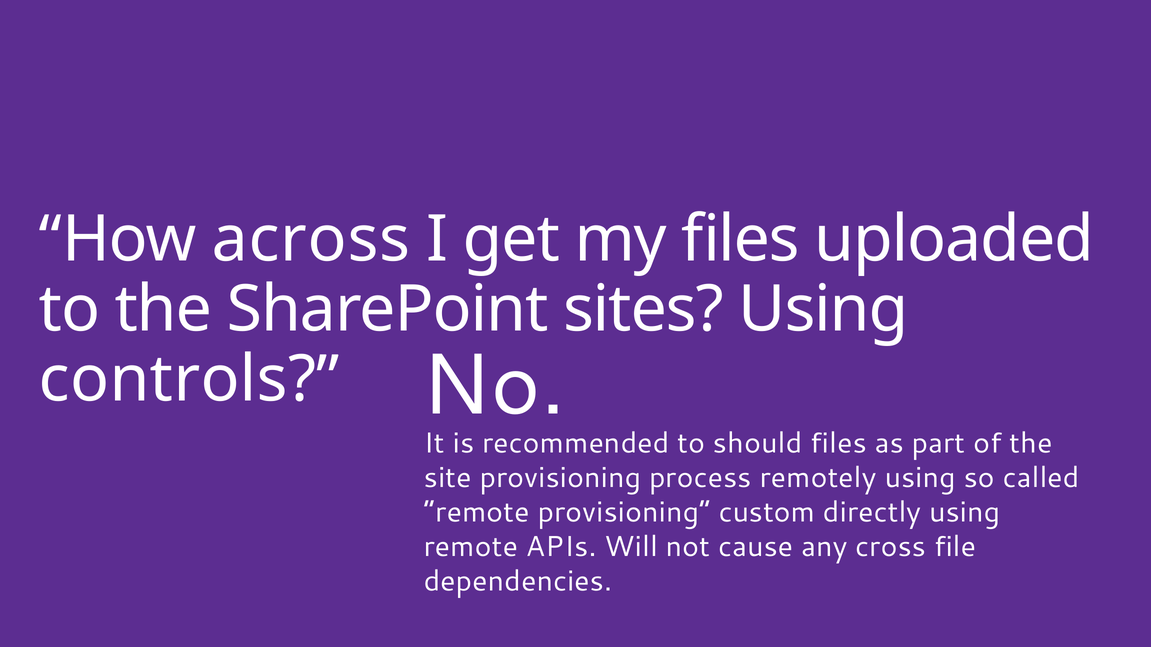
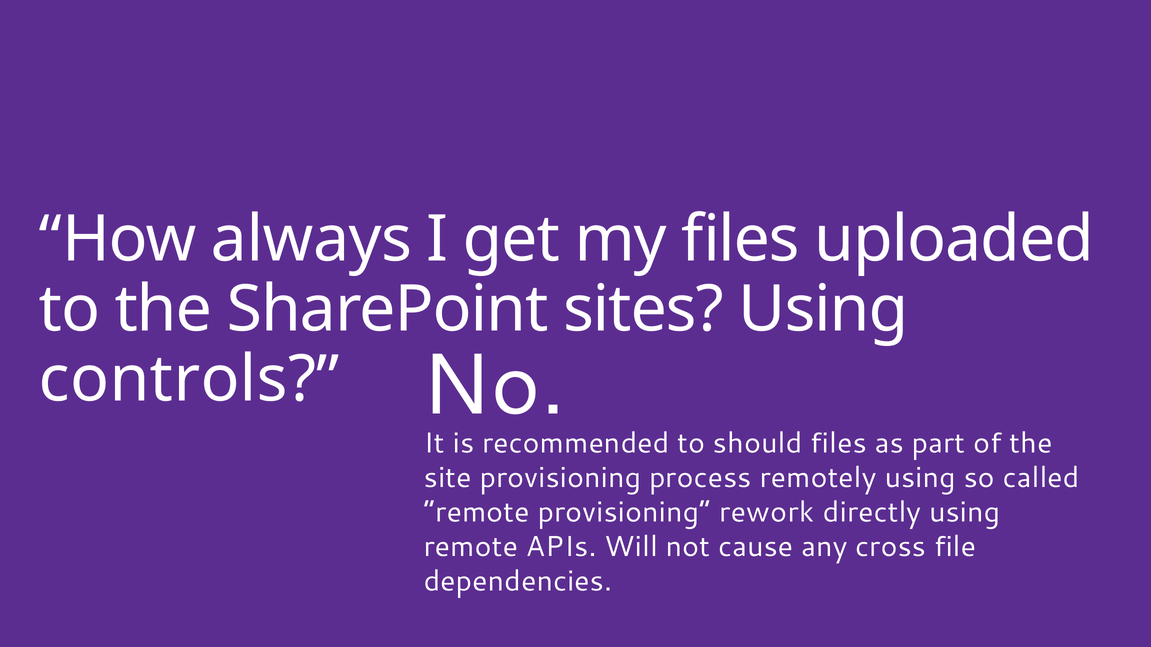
across: across -> always (312, 240)
custom: custom -> rework (767, 513)
